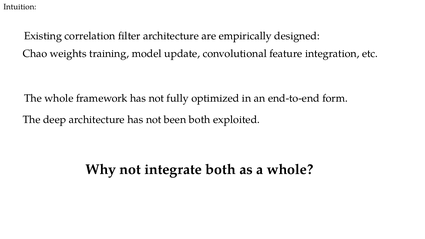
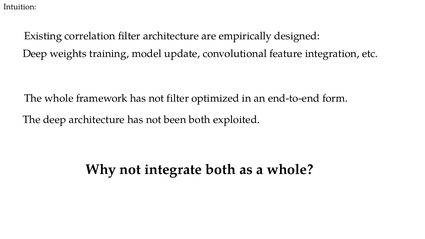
Chao: Chao -> Deep (35, 54)
not fully: fully -> filter (178, 98)
